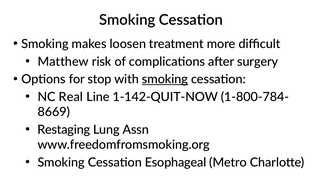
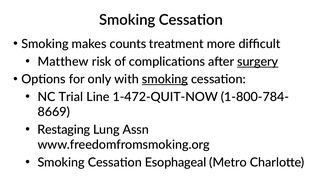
loosen: loosen -> counts (128, 44)
surgery underline: none -> present (258, 62)
stop: stop -> only (100, 79)
Real: Real -> Trial (71, 97)
1-142-QUIT-NOW: 1-142-QUIT-NOW -> 1-472-QUIT-NOW (165, 97)
